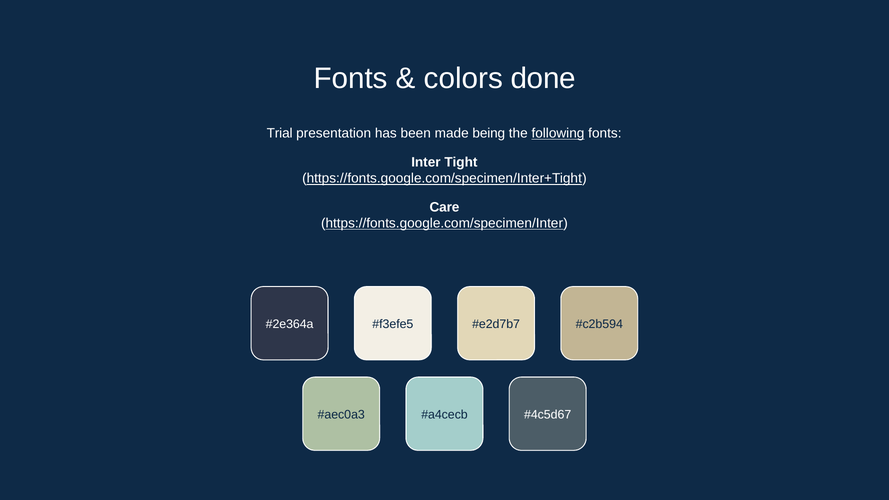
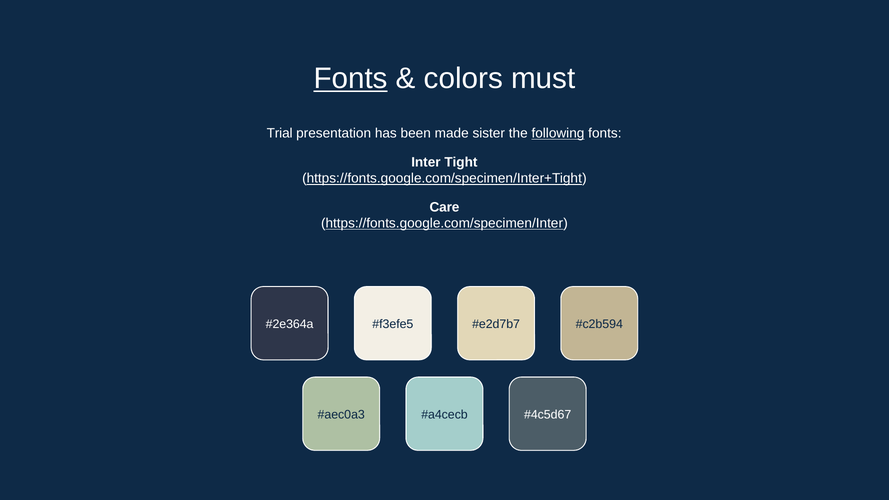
Fonts underline: none -> present (351, 78)
done: done -> must (543, 78)
being: being -> sister (489, 133)
